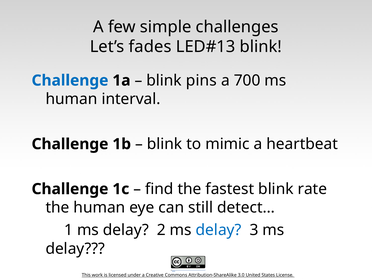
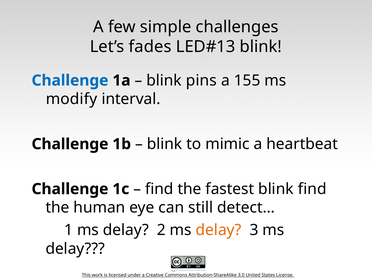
700: 700 -> 155 (247, 80)
human: human -> modify (71, 99)
blink rate: rate -> find (312, 189)
delay colour: blue -> orange (219, 230)
